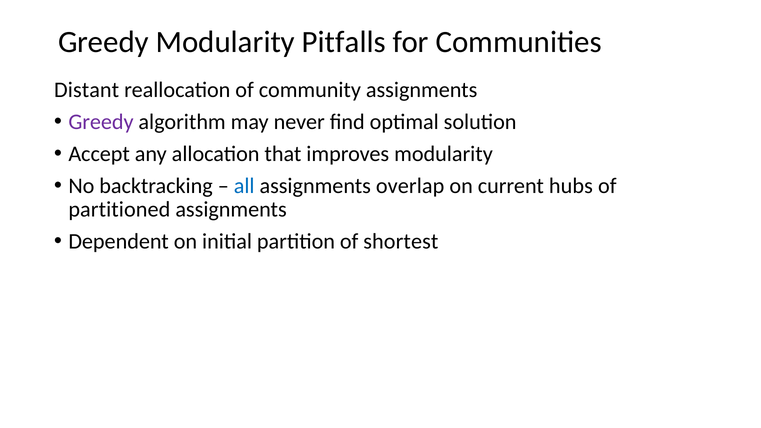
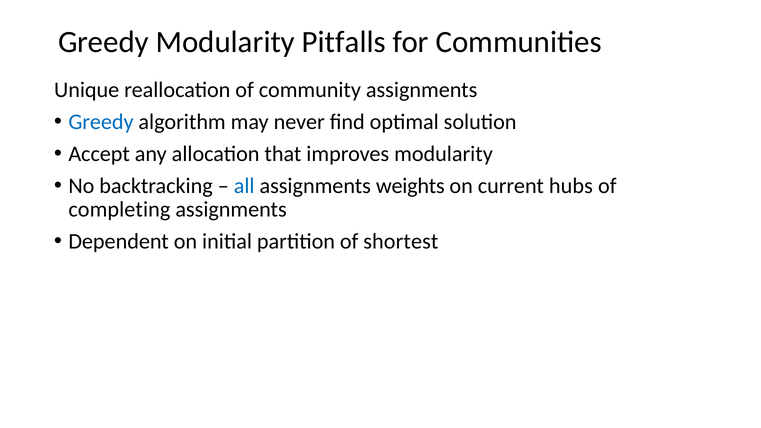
Distant: Distant -> Unique (87, 90)
Greedy colour: purple -> blue (101, 122)
overlap: overlap -> weights (410, 186)
partitioned: partitioned -> completing (119, 210)
